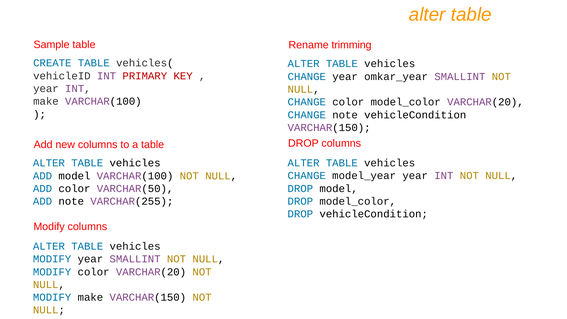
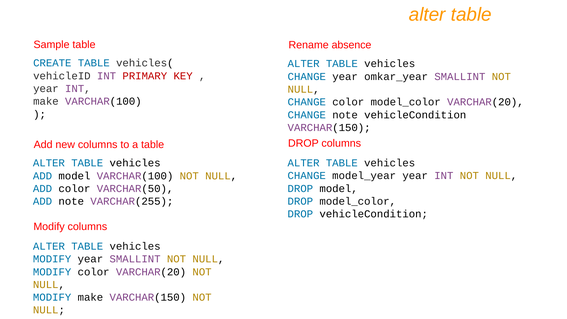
trimming: trimming -> absence (351, 45)
